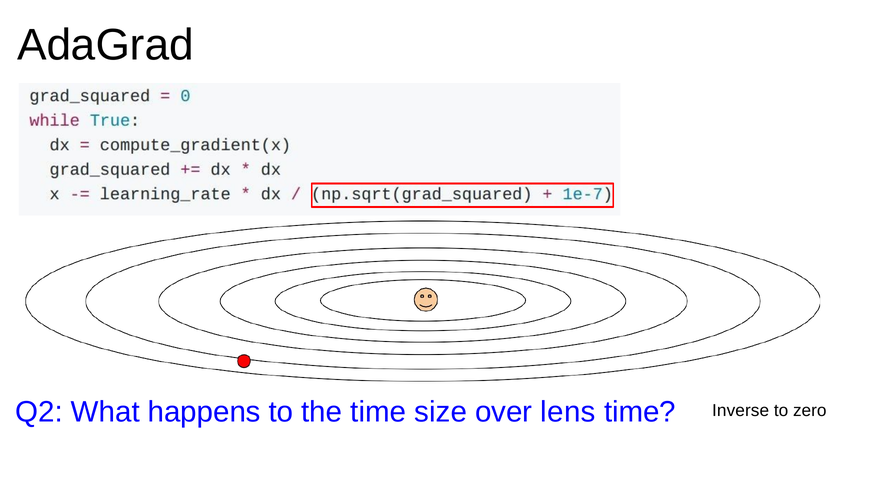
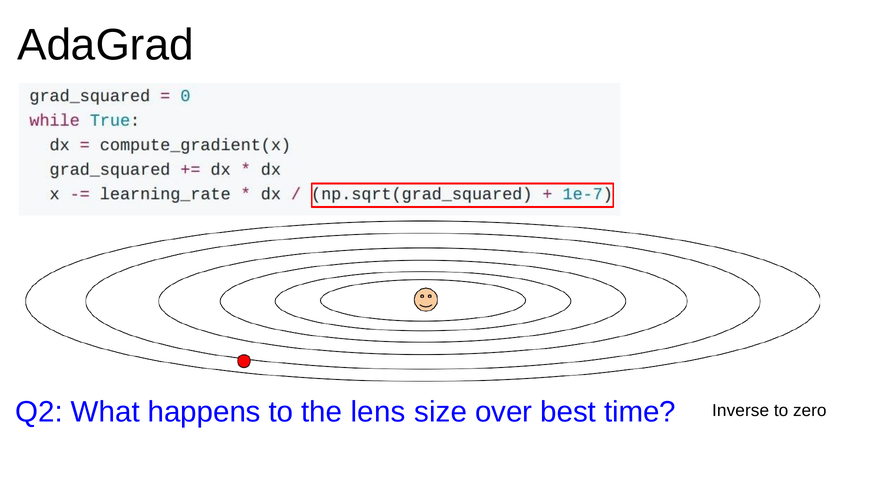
the time: time -> lens (378, 412)
lens: lens -> best (568, 412)
